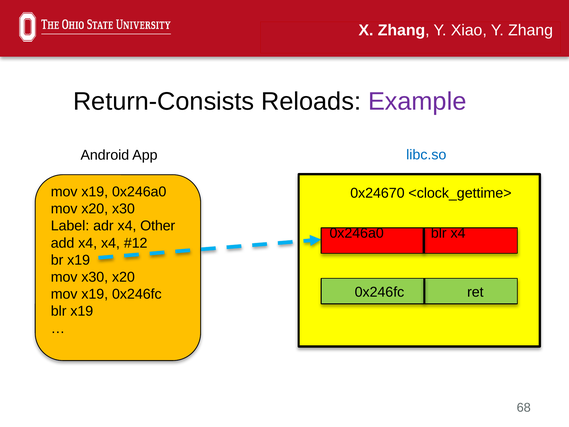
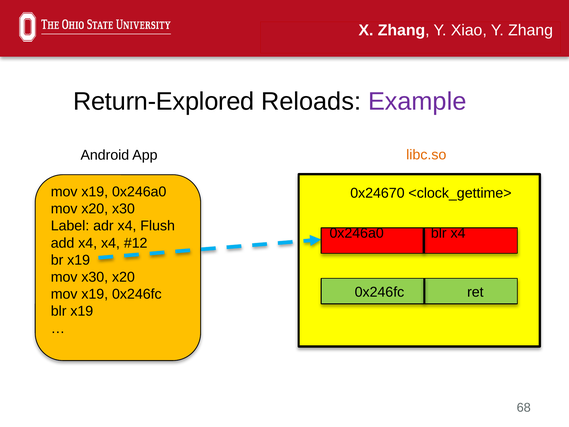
Return-Consists: Return-Consists -> Return-Explored (164, 102)
libc.so colour: blue -> orange (426, 155)
Other: Other -> Flush (158, 226)
